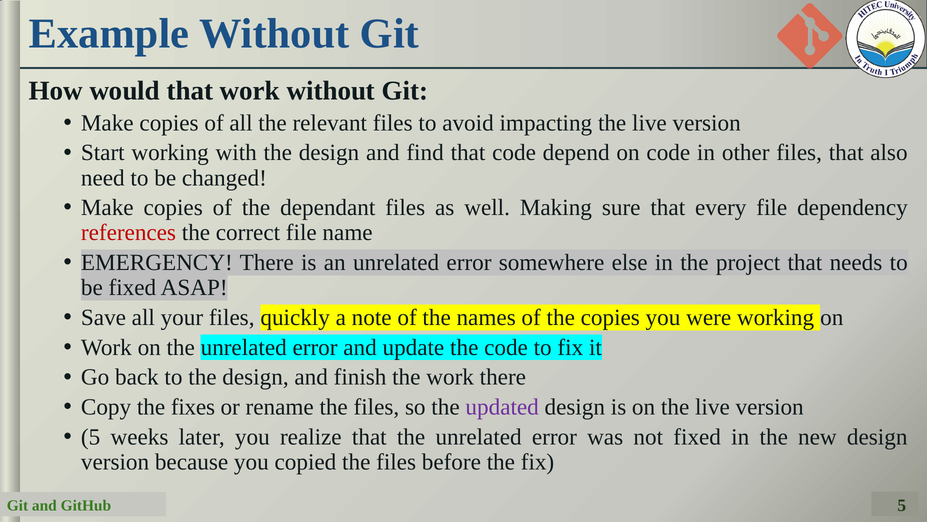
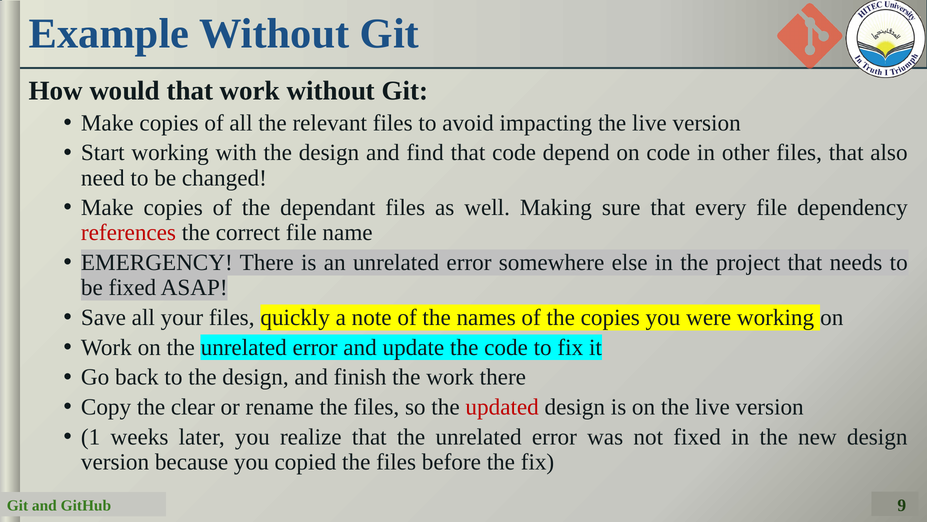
fixes: fixes -> clear (193, 407)
updated colour: purple -> red (502, 407)
5: 5 -> 1 (91, 437)
5: 5 -> 9 (902, 505)
